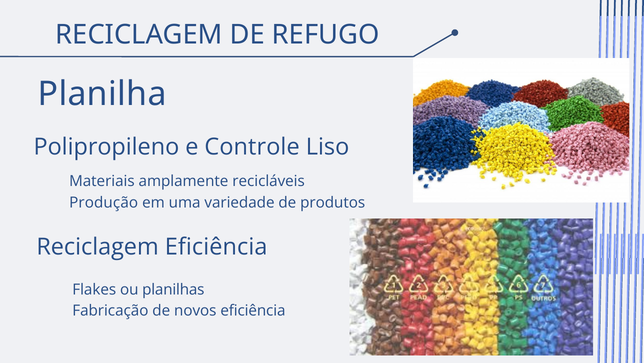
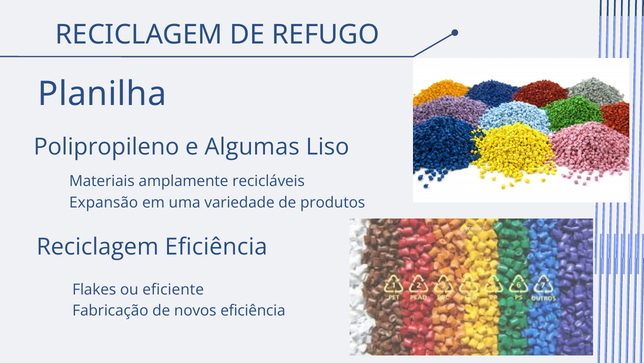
Controle: Controle -> Algumas (252, 147)
Produção: Produção -> Expansão (104, 202)
planilhas: planilhas -> eficiente (173, 289)
